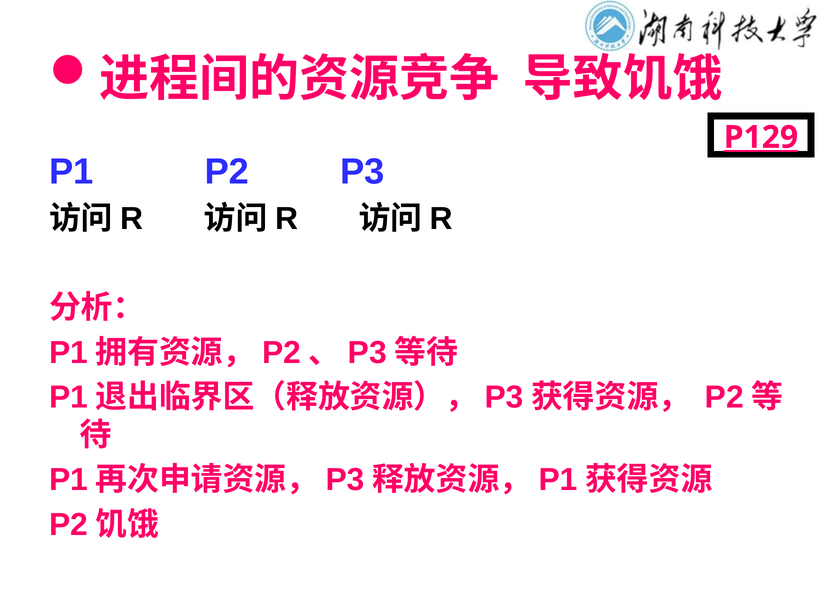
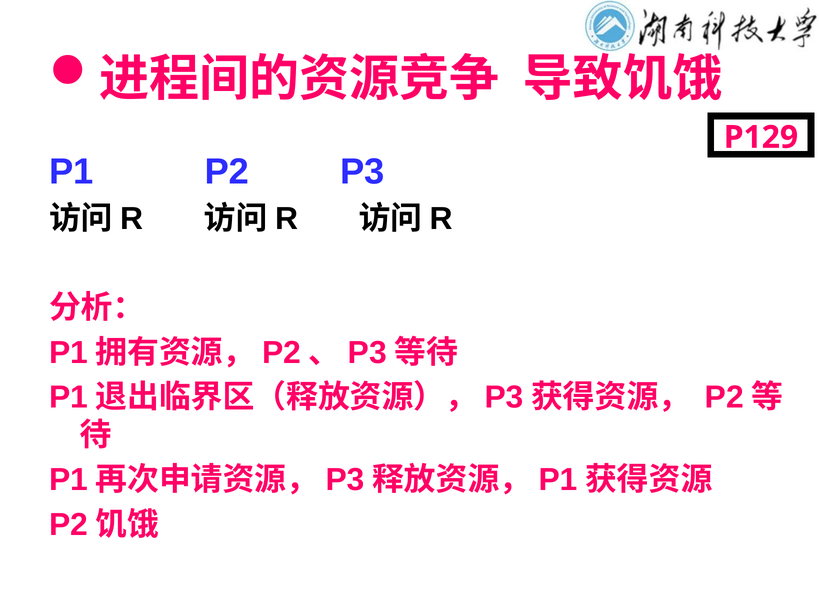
P129 underline: present -> none (761, 137)
